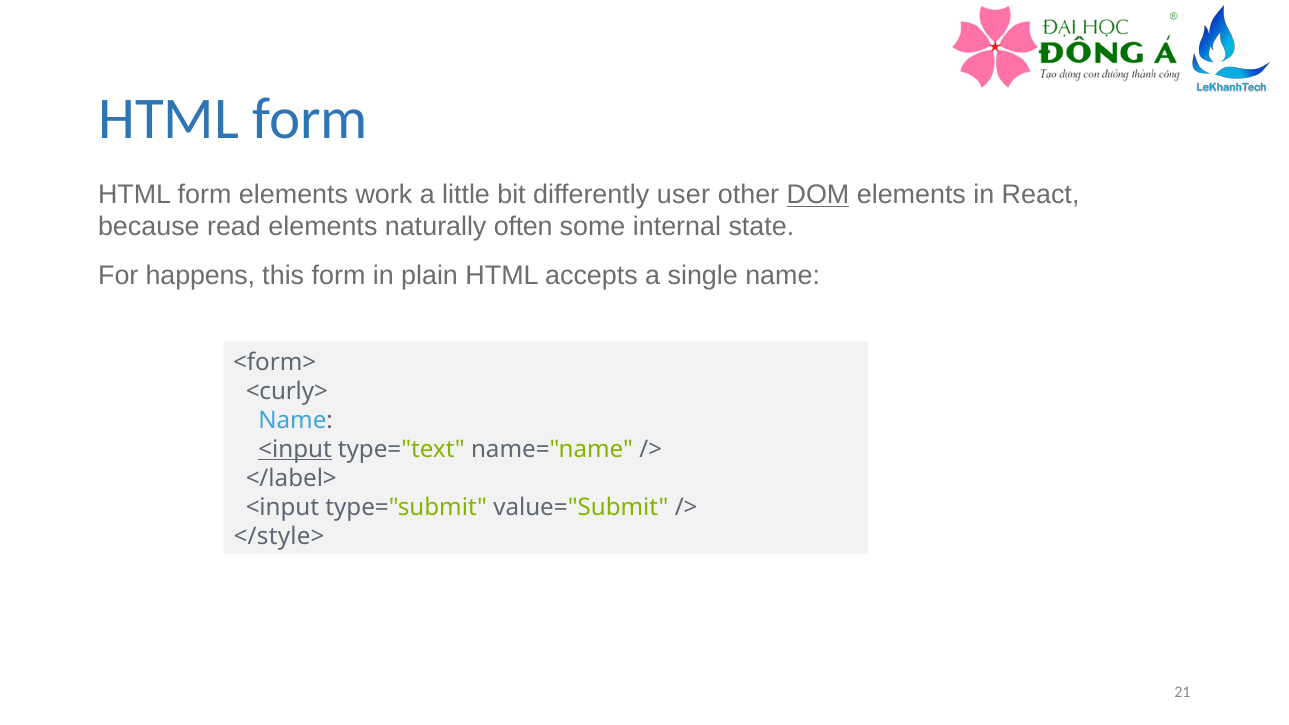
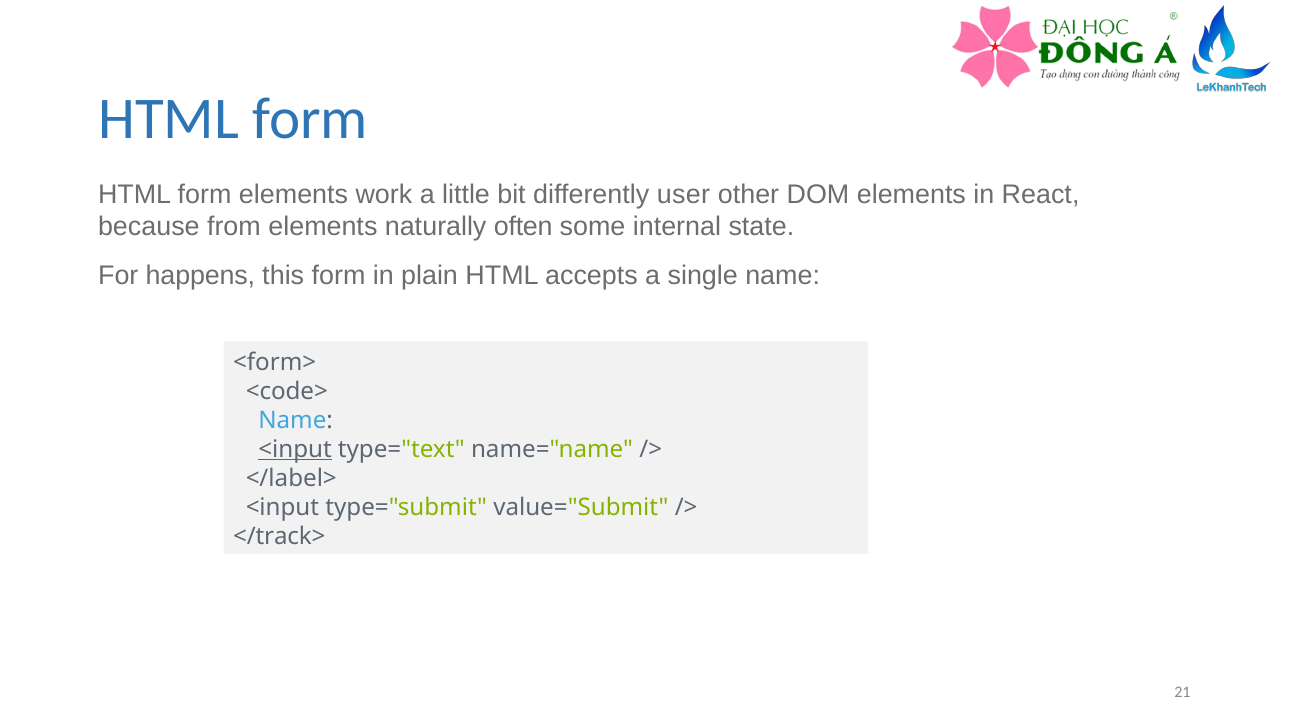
DOM underline: present -> none (818, 195)
read: read -> from (234, 227)
<curly>: <curly> -> <code> (287, 391)
</style>: </style> -> </track> (279, 536)
